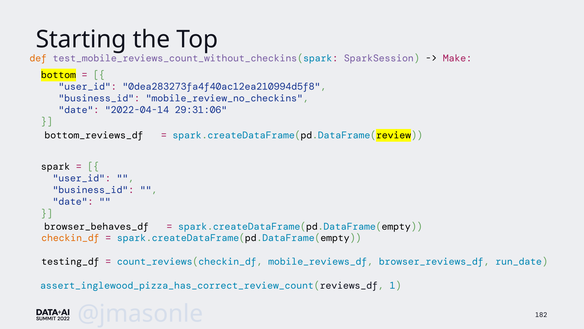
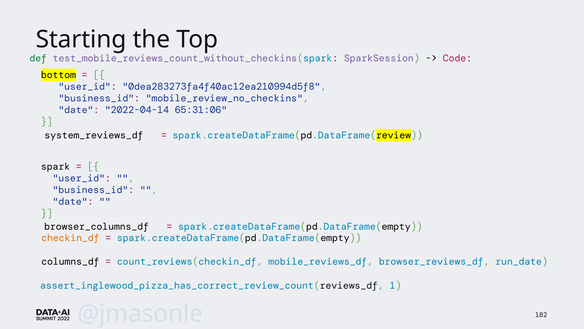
def colour: orange -> green (38, 58)
Make: Make -> Code (457, 58)
29:31:06: 29:31:06 -> 65:31:06 (201, 110)
bottom_reviews_df: bottom_reviews_df -> system_reviews_df (94, 135)
browser_behaves_df: browser_behaves_df -> browser_columns_df (97, 226)
testing_df: testing_df -> columns_df (70, 261)
